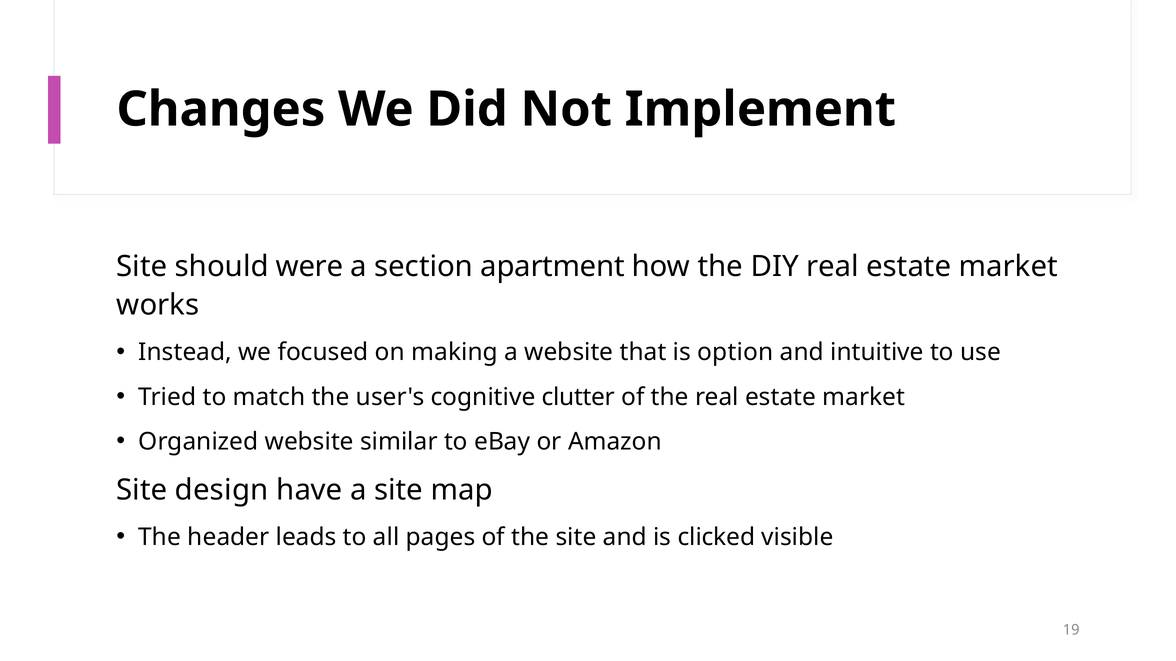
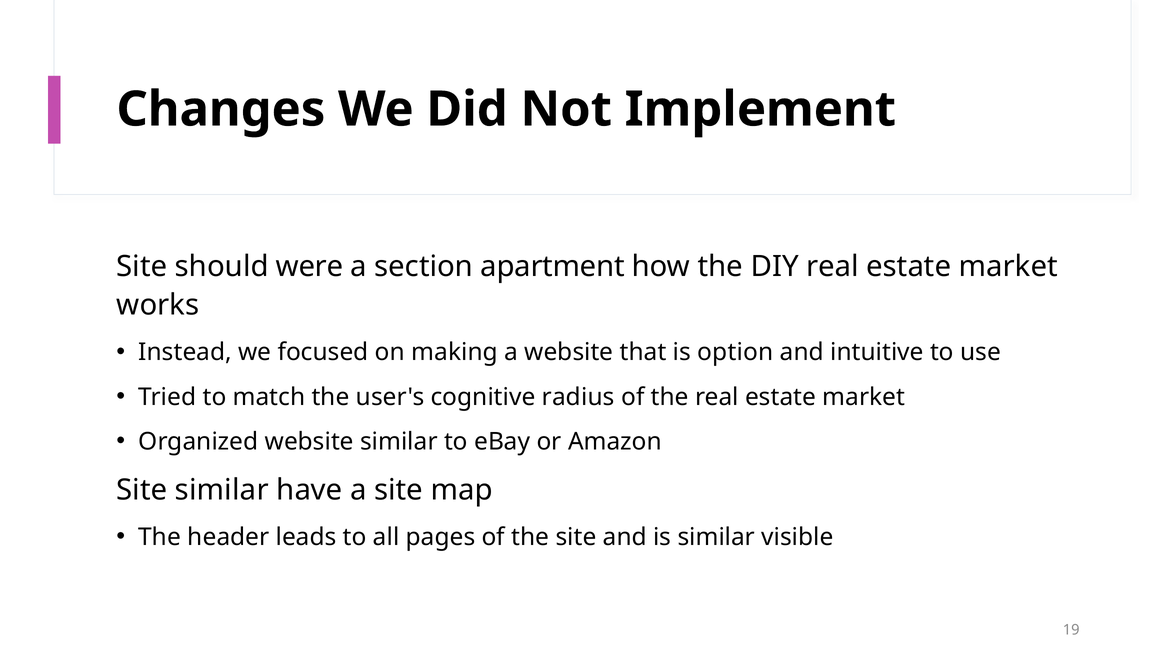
clutter: clutter -> radius (578, 397)
Site design: design -> similar (222, 490)
is clicked: clicked -> similar (716, 538)
